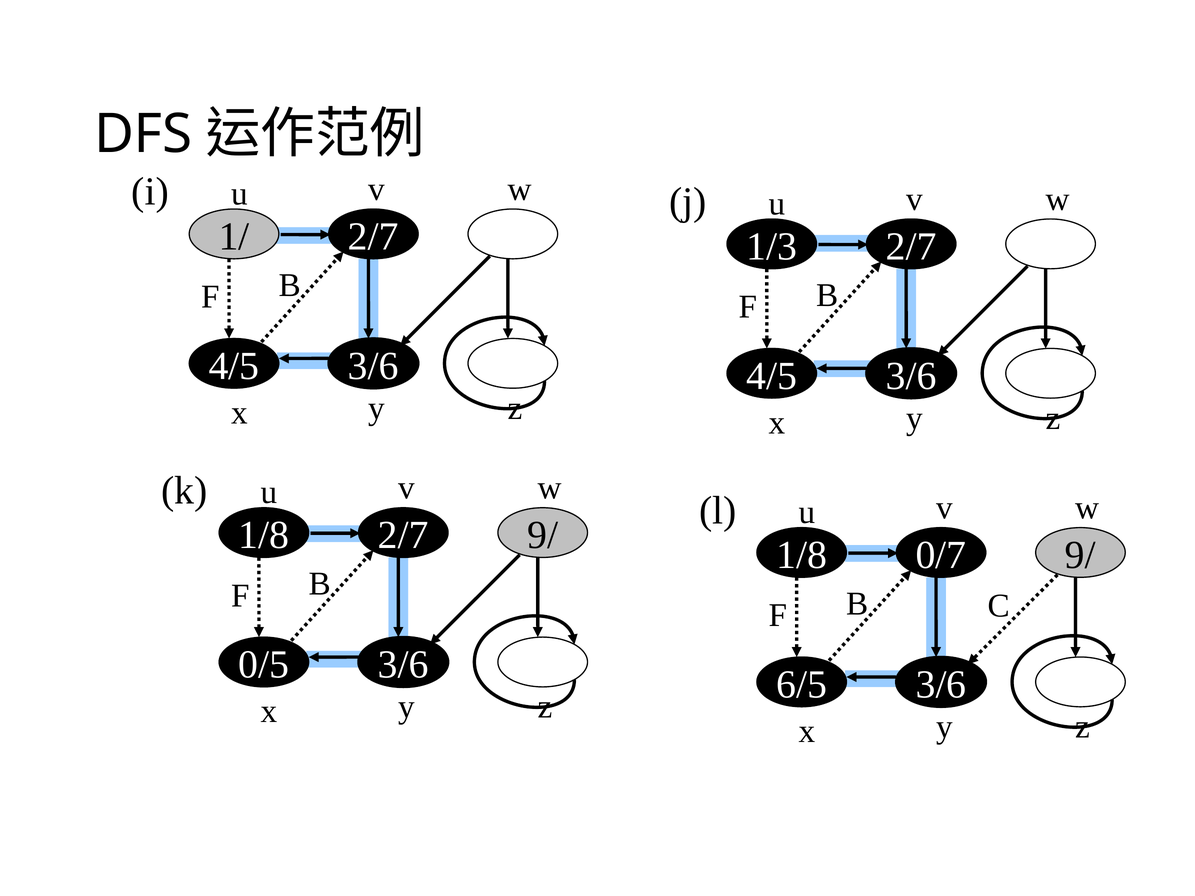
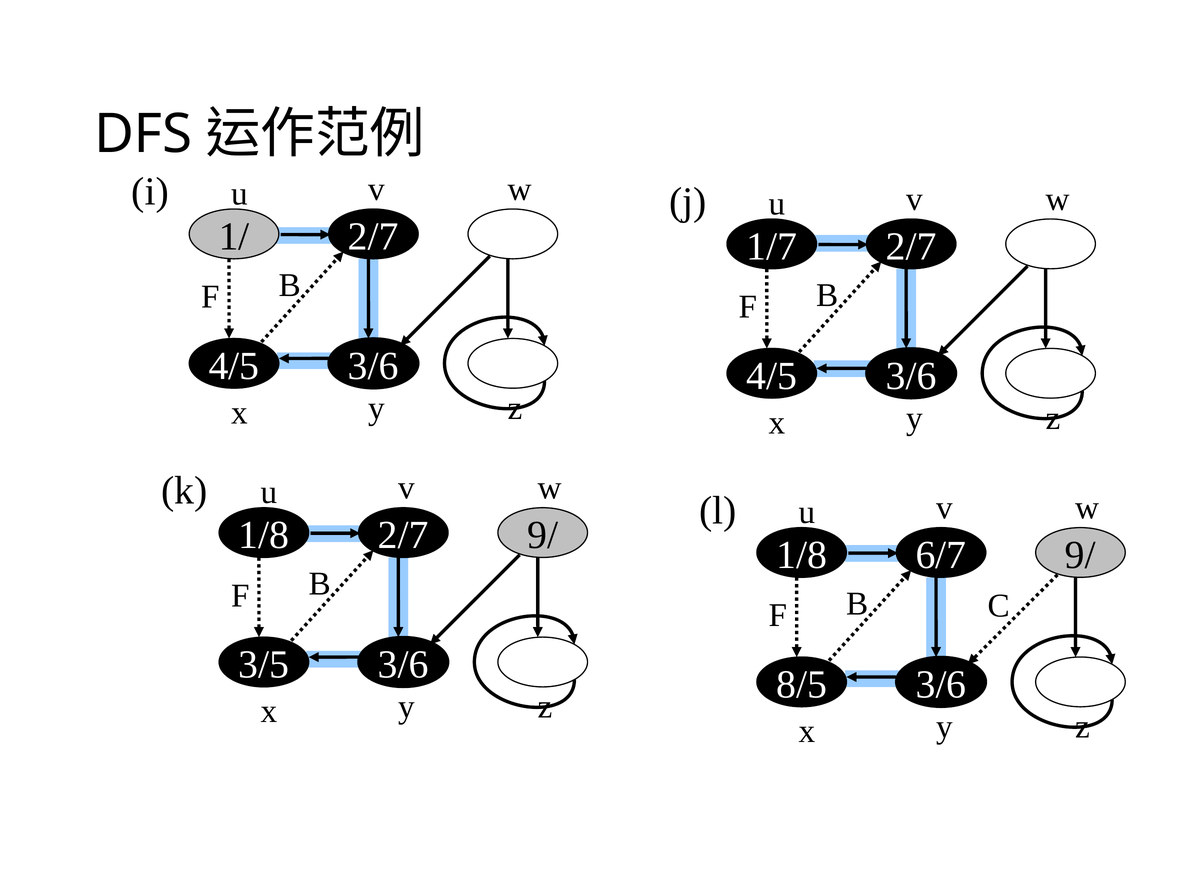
1/3: 1/3 -> 1/7 (772, 247)
0/7: 0/7 -> 6/7 (941, 555)
0/5: 0/5 -> 3/5 (264, 665)
6/5: 6/5 -> 8/5 (802, 685)
